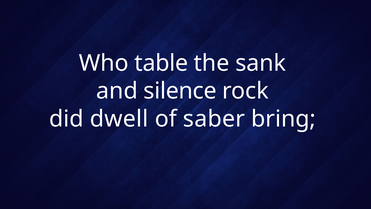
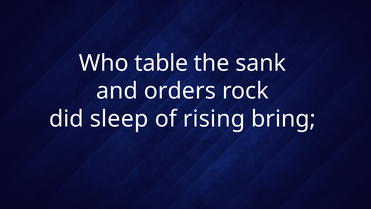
silence: silence -> orders (180, 91)
dwell: dwell -> sleep (119, 119)
saber: saber -> rising (214, 119)
